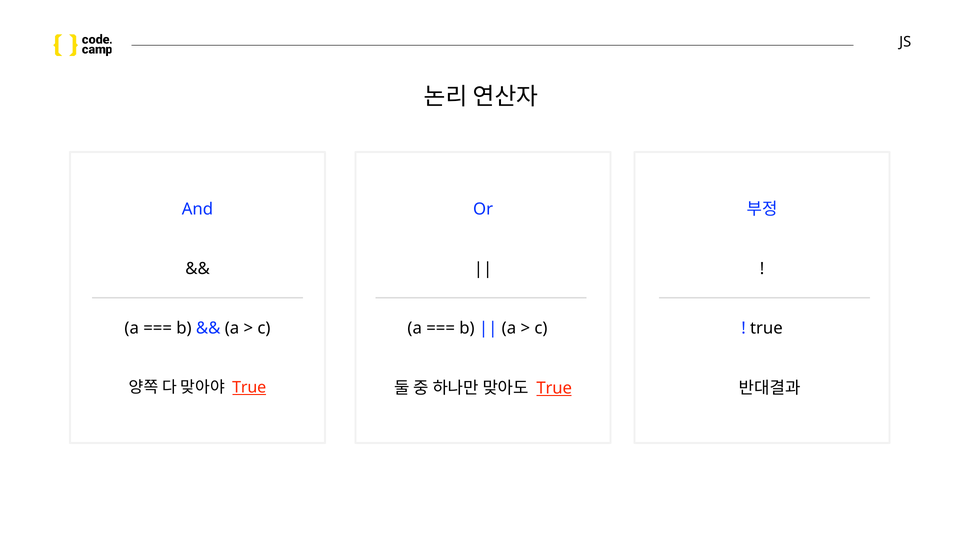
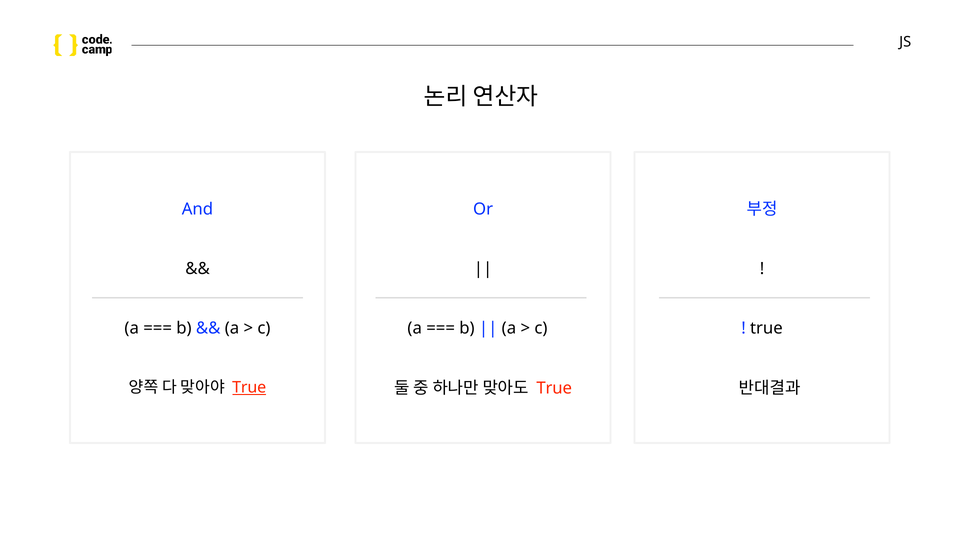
True underline: present -> none (554, 388)
